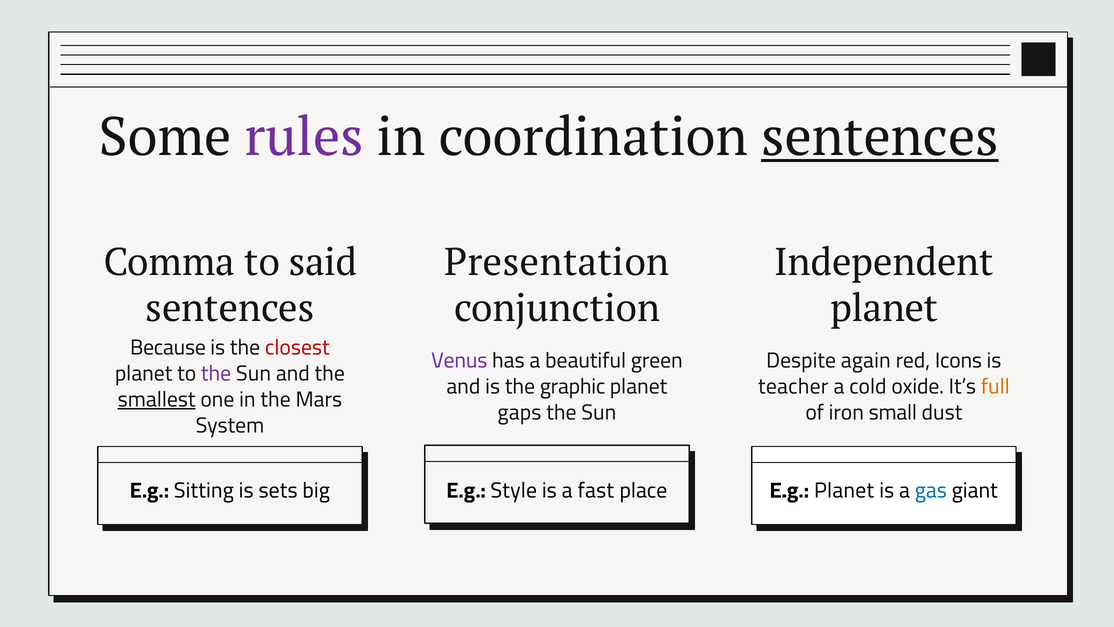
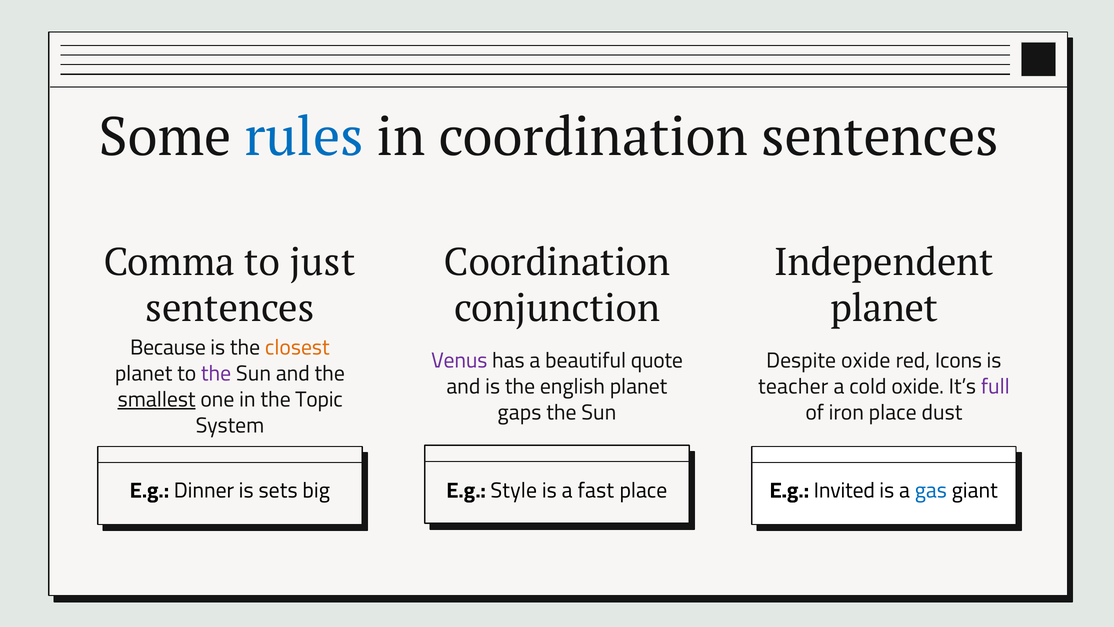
rules colour: purple -> blue (304, 137)
sentences underline: present -> none (880, 137)
said: said -> just (323, 262)
Presentation: Presentation -> Coordination (557, 262)
closest colour: red -> orange (297, 347)
green: green -> quote (657, 360)
Despite again: again -> oxide (866, 360)
graphic: graphic -> english (572, 386)
full colour: orange -> purple (995, 386)
Mars: Mars -> Topic (319, 399)
iron small: small -> place (893, 412)
Sitting: Sitting -> Dinner (204, 490)
E.g Planet: Planet -> Invited (844, 490)
